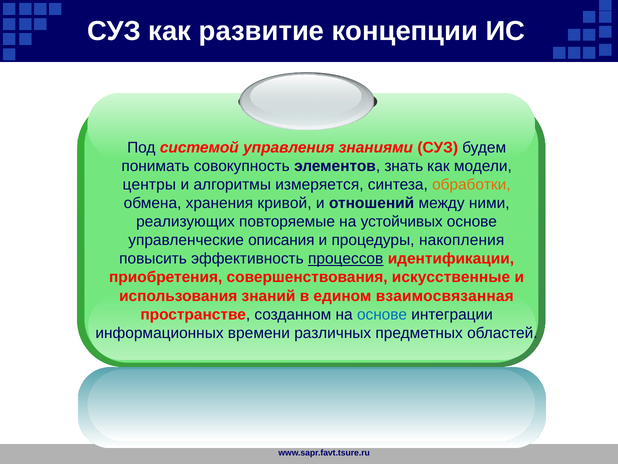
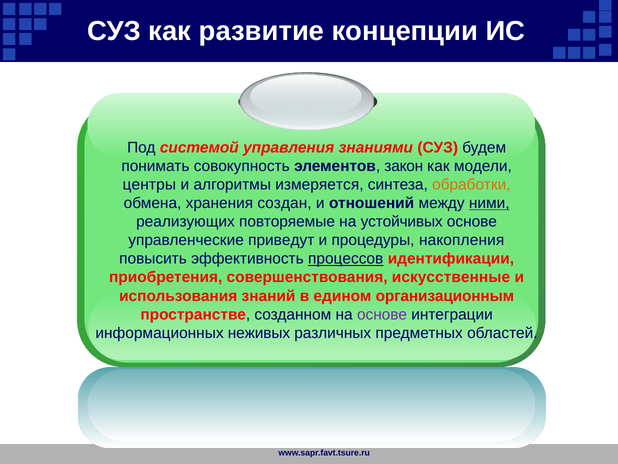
знать: знать -> закон (404, 166)
кривой: кривой -> создан (285, 203)
ними underline: none -> present (489, 203)
описания: описания -> приведут (281, 240)
взаимосвязанная: взаимосвязанная -> организационным (445, 296)
основе colour: blue -> purple (382, 314)
времени: времени -> неживых (259, 333)
